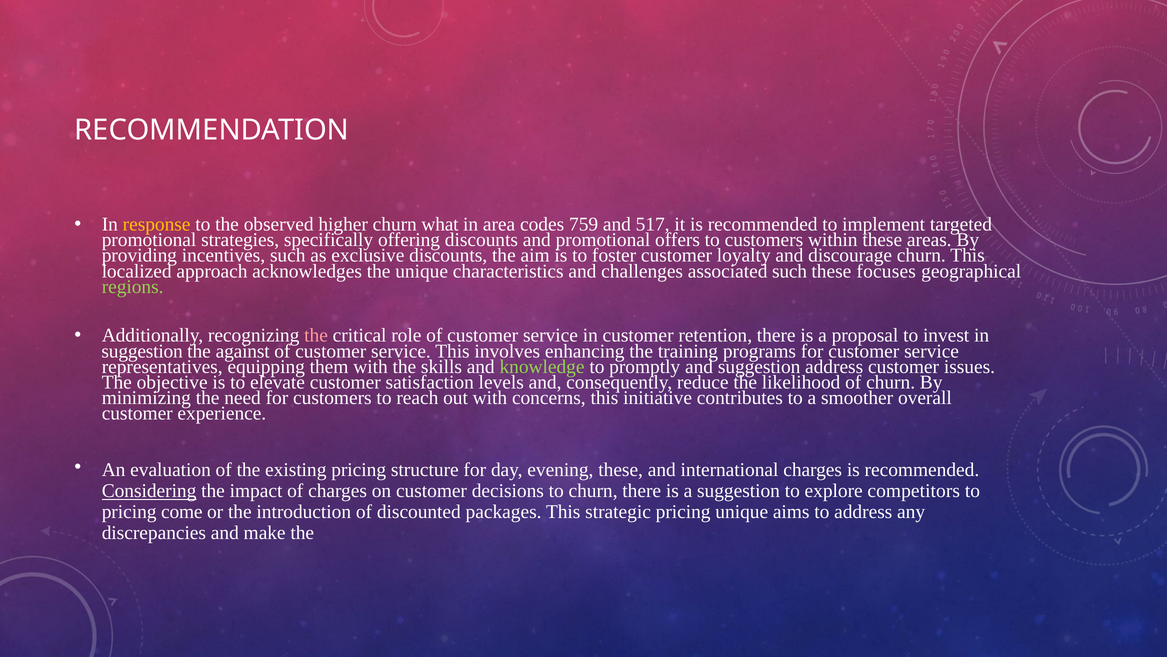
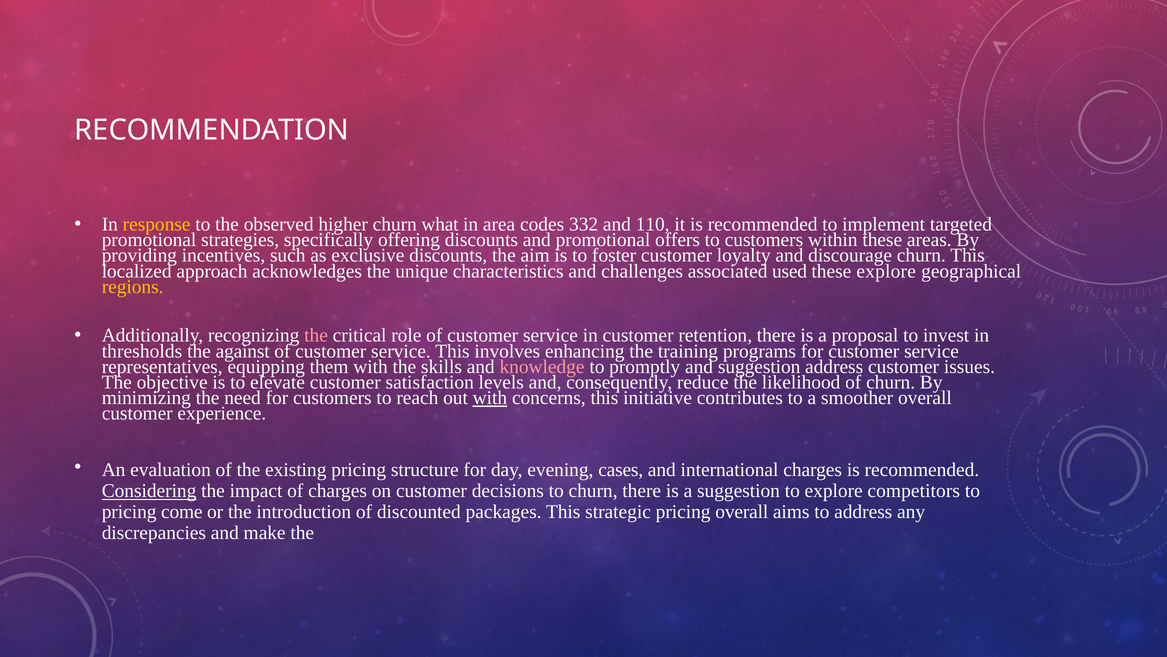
759: 759 -> 332 (584, 224)
517: 517 -> 110 (653, 224)
associated such: such -> used (790, 271)
these focuses: focuses -> explore (886, 271)
regions colour: light green -> yellow (133, 287)
suggestion: suggestion -> thresholds (142, 351)
knowledge colour: light green -> pink (542, 366)
with underline: none -> present (490, 398)
evening these: these -> cases (621, 470)
pricing unique: unique -> overall (742, 512)
